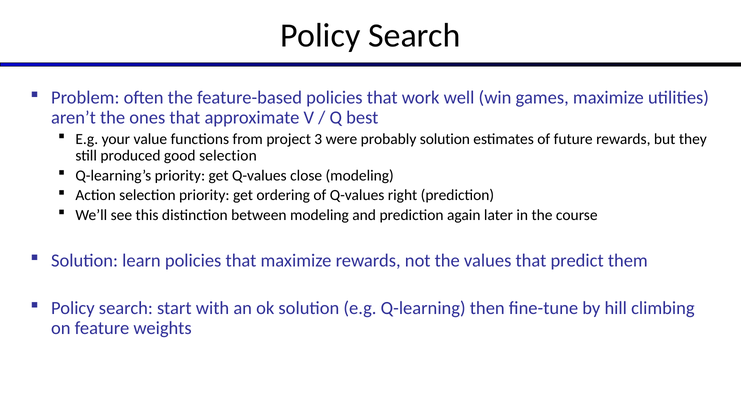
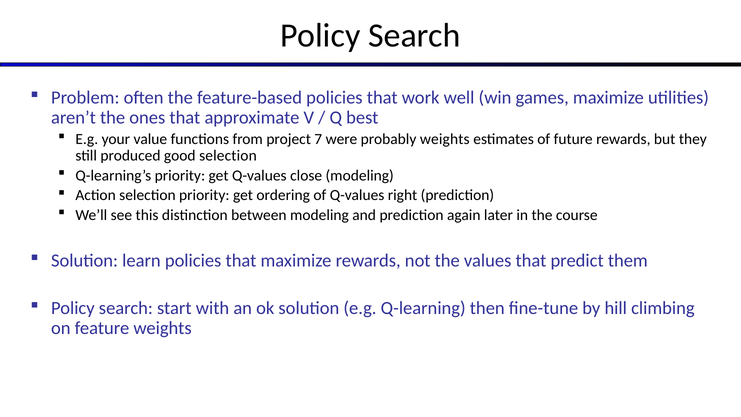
3: 3 -> 7 (318, 139)
probably solution: solution -> weights (445, 139)
